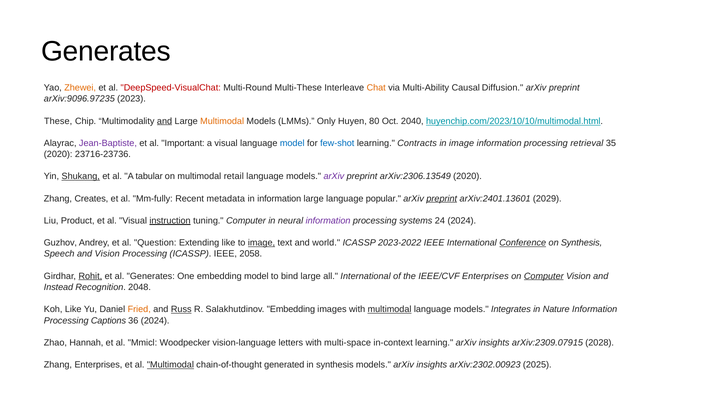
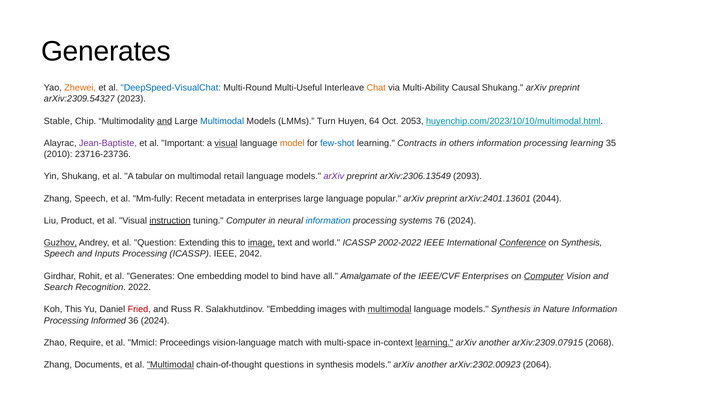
DeepSpeed-VisualChat colour: red -> blue (171, 88)
Multi-These: Multi-These -> Multi-Useful (298, 88)
Causal Diffusion: Diffusion -> Shukang (503, 88)
arXiv:9096.97235: arXiv:9096.97235 -> arXiv:2309.54327 (79, 99)
These: These -> Stable (58, 121)
Multimodal colour: orange -> blue (222, 121)
Only: Only -> Turn (326, 121)
80: 80 -> 64 (374, 121)
2040: 2040 -> 2053 (412, 121)
visual underline: none -> present (226, 143)
model colour: blue -> orange (292, 143)
in image: image -> others (462, 143)
processing retrieval: retrieval -> learning (587, 143)
2020: 2020 -> 2010 (58, 154)
Shukang underline: present -> none (81, 177)
arXiv:2306.13549 2020: 2020 -> 2093 (468, 177)
Zhang Creates: Creates -> Speech (91, 199)
in information: information -> enterprises (279, 199)
preprint underline: present -> none (442, 199)
2029: 2029 -> 2044 (547, 199)
information colour: purple -> blue (328, 221)
24: 24 -> 76 (440, 221)
Guzhov underline: none -> present (60, 243)
Extending like: like -> this (229, 243)
2023-2022: 2023-2022 -> 2002-2022 (400, 243)
and Vision: Vision -> Inputs (107, 254)
2058: 2058 -> 2042 (251, 254)
Rohit underline: present -> none (90, 276)
bind large: large -> have (311, 276)
all International: International -> Amalgamate (366, 276)
Instead: Instead -> Search (58, 287)
2048: 2048 -> 2022 (140, 287)
Koh Like: Like -> This (73, 310)
Fried colour: orange -> red (139, 310)
Russ underline: present -> none (181, 310)
models Integrates: Integrates -> Synthesis (511, 310)
Captions: Captions -> Informed (108, 321)
Hannah: Hannah -> Require (86, 343)
Woodpecker: Woodpecker -> Proceedings (185, 343)
letters: letters -> match (291, 343)
learning underline: none -> present (434, 343)
insights: insights -> another (494, 343)
2028: 2028 -> 2068 (600, 343)
Zhang Enterprises: Enterprises -> Documents (98, 365)
generated: generated -> questions (284, 365)
models arXiv insights: insights -> another (432, 365)
2025: 2025 -> 2064 (537, 365)
